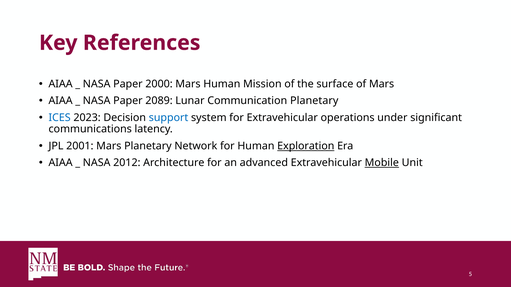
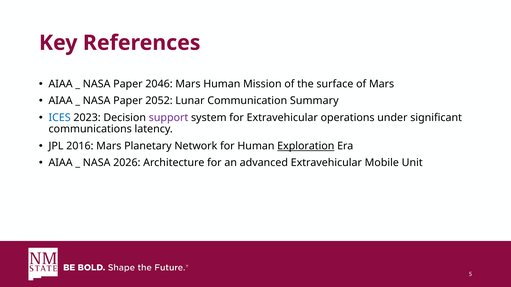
2000: 2000 -> 2046 (159, 84)
2089: 2089 -> 2052 (159, 101)
Communication Planetary: Planetary -> Summary (314, 101)
support colour: blue -> purple (169, 118)
2001: 2001 -> 2016 (80, 146)
2012: 2012 -> 2026 (127, 163)
Mobile underline: present -> none (382, 163)
